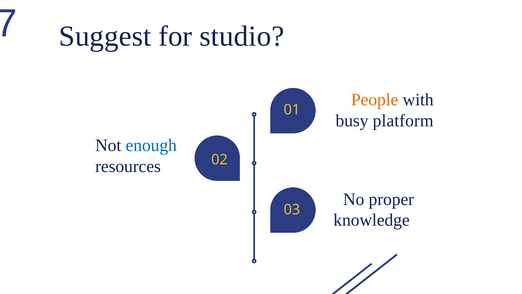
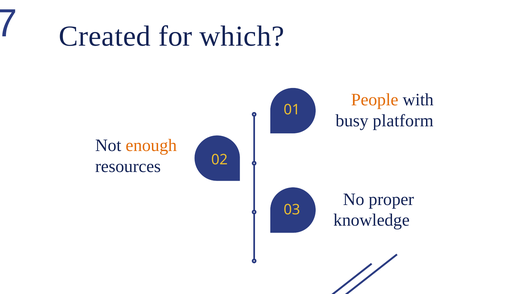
Suggest: Suggest -> Created (105, 36)
studio: studio -> which (242, 36)
enough colour: blue -> orange (151, 145)
